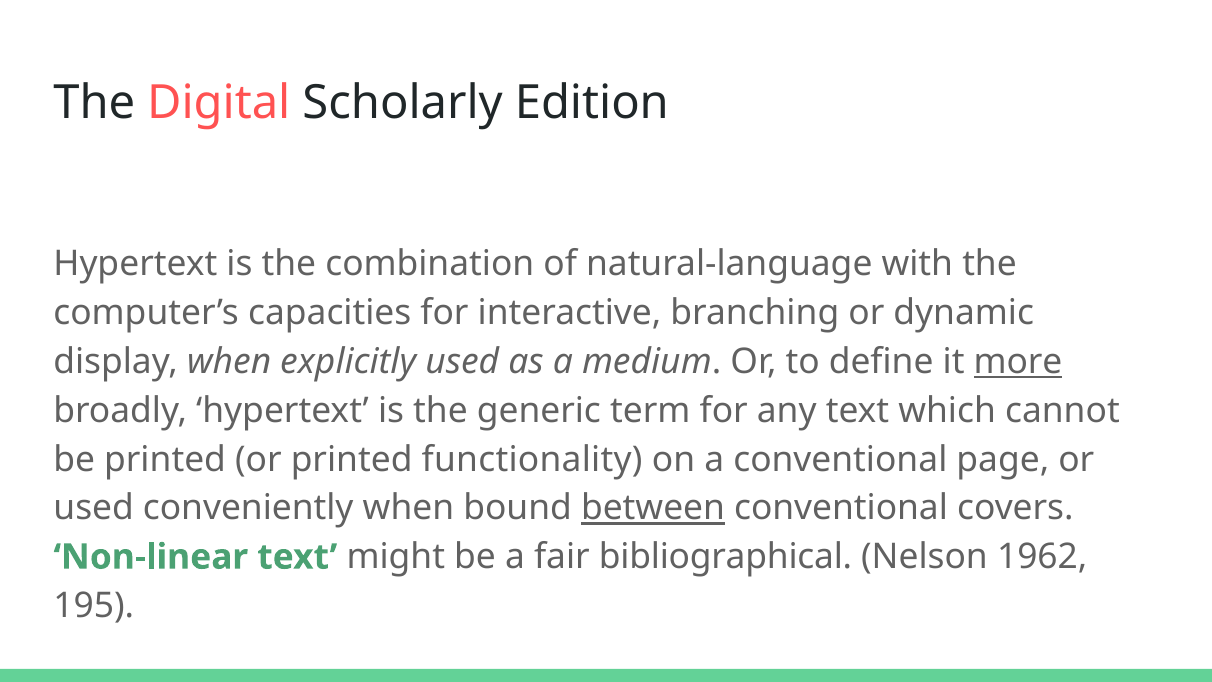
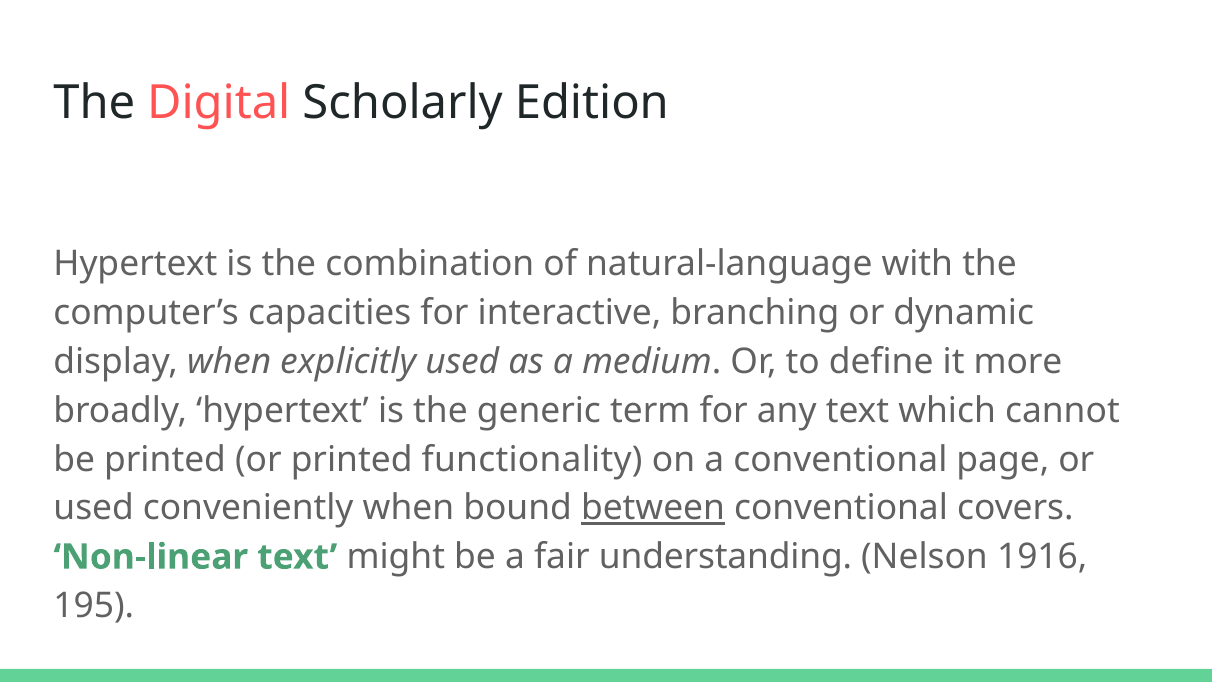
more underline: present -> none (1018, 362)
bibliographical: bibliographical -> understanding (726, 557)
1962: 1962 -> 1916 (1042, 557)
